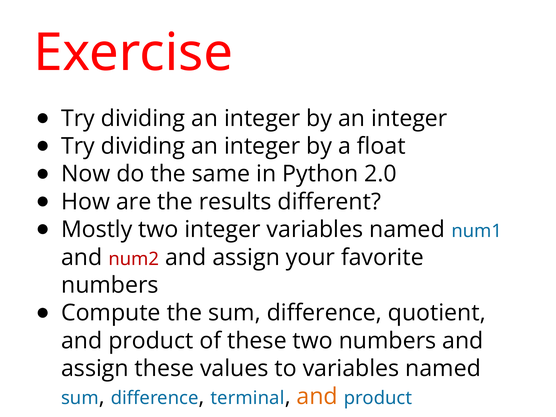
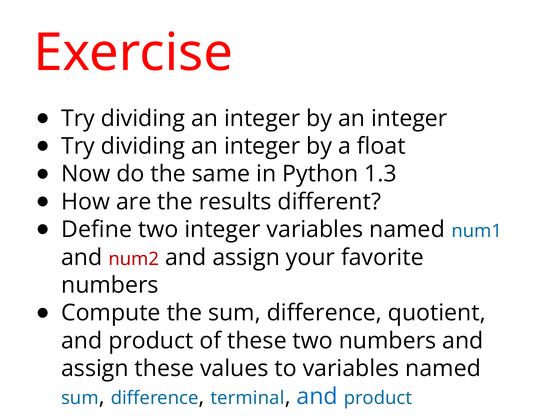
2.0: 2.0 -> 1.3 (381, 174)
Mostly: Mostly -> Define (97, 230)
and colour: orange -> blue (317, 396)
